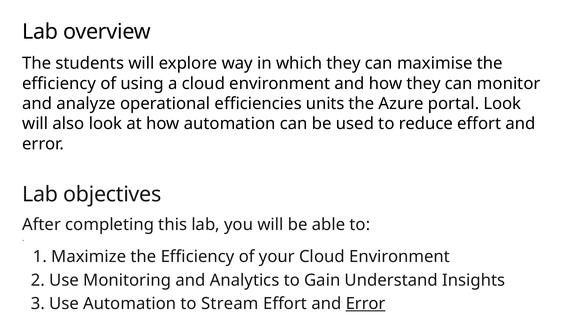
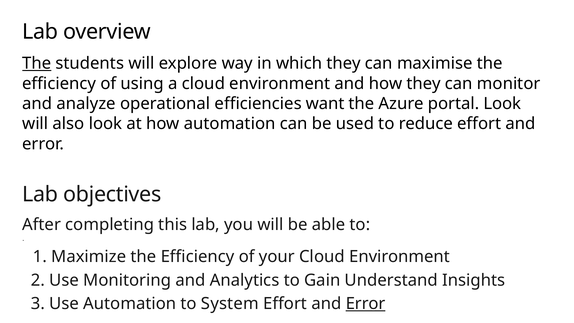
The underline: none -> present (37, 63)
units: units -> want (325, 104)
Stream: Stream -> System (230, 304)
